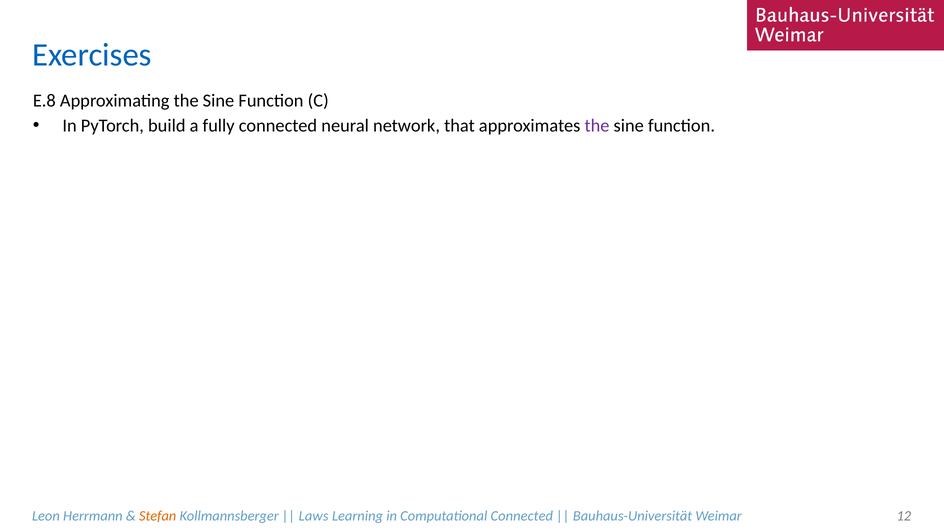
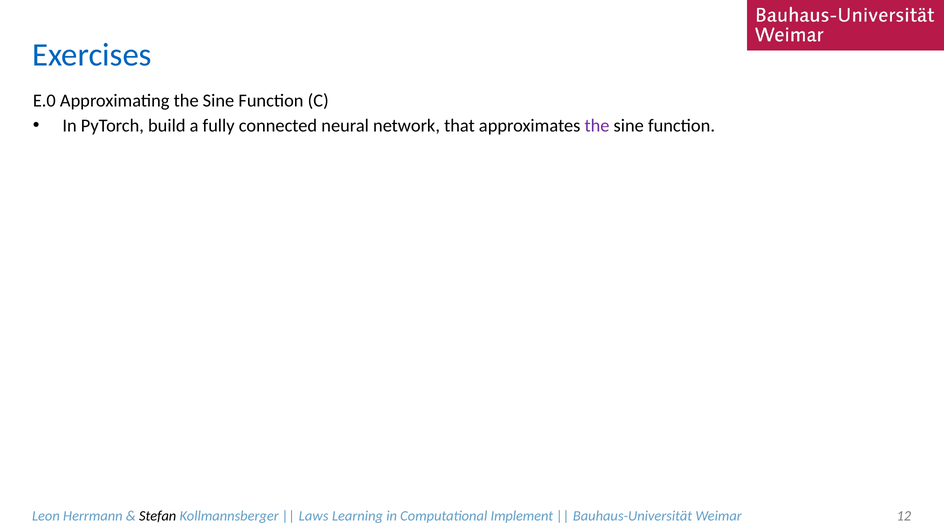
E.8: E.8 -> E.0 (44, 101)
Stefan colour: orange -> black (158, 516)
Computational Connected: Connected -> Implement (522, 516)
